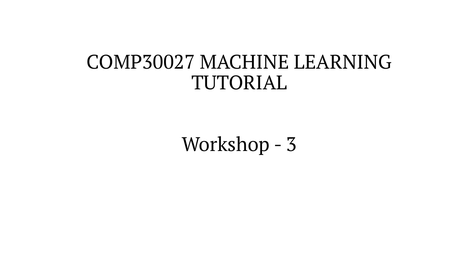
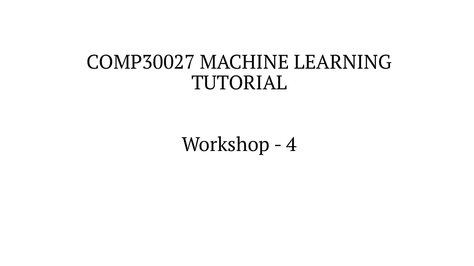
3: 3 -> 4 (291, 145)
